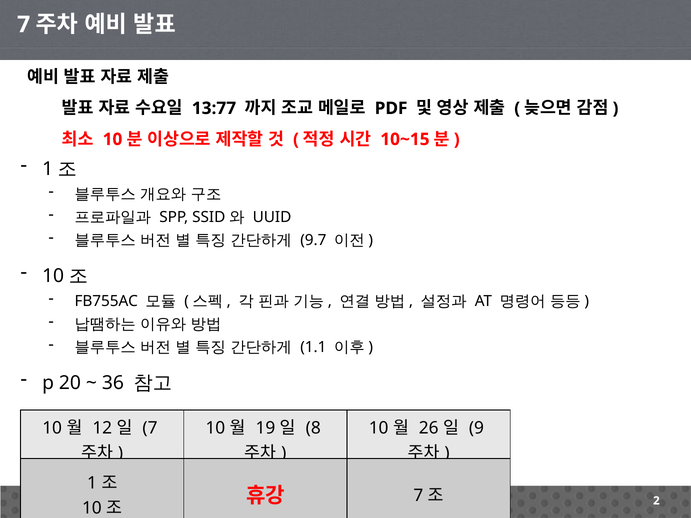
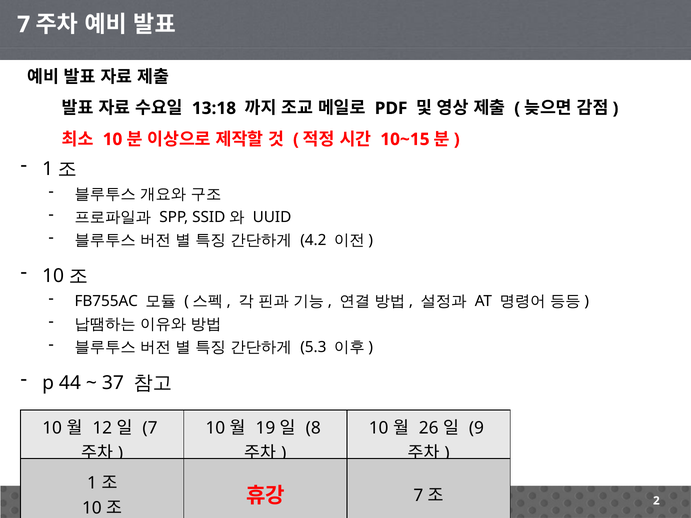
13:77: 13:77 -> 13:18 (214, 108)
9.7: 9.7 -> 4.2 (313, 240)
1.1: 1.1 -> 5.3 (313, 348)
20: 20 -> 44 (70, 383)
36: 36 -> 37 (113, 383)
